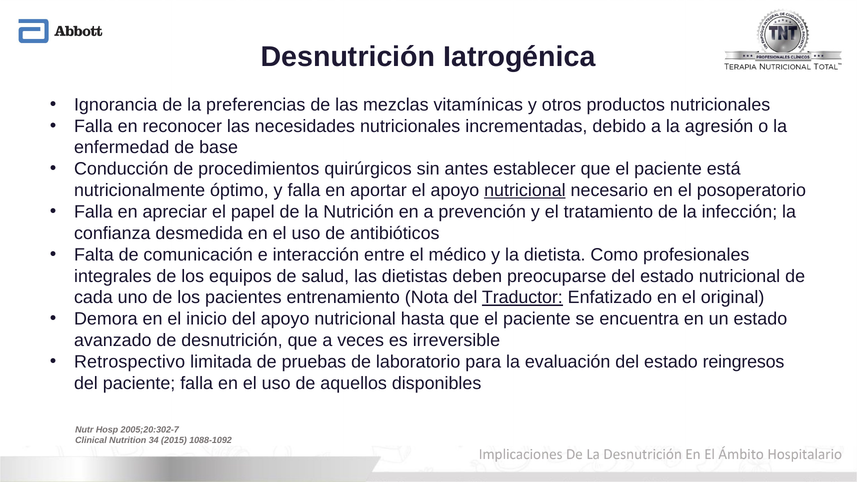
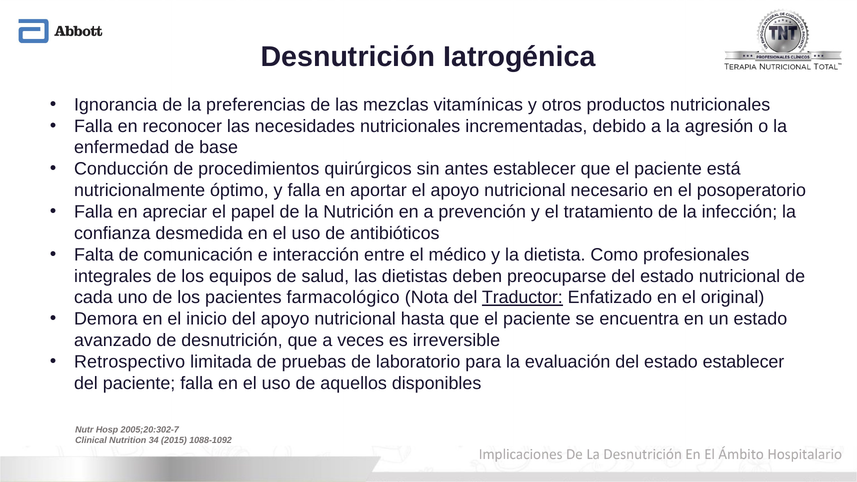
nutricional underline: present -> none (525, 190)
entrenamiento: entrenamiento -> farmacológico (343, 298)
estado reingresos: reingresos -> establecer (743, 362)
